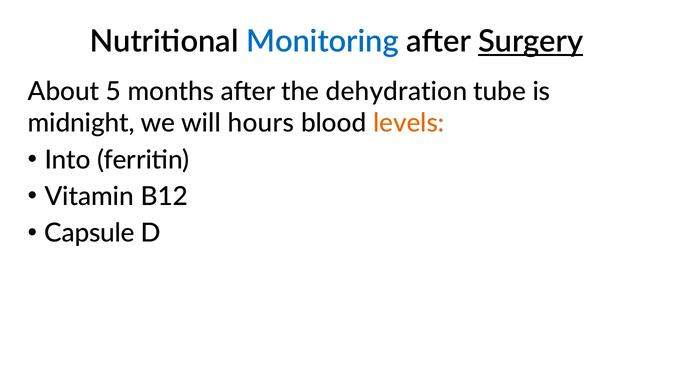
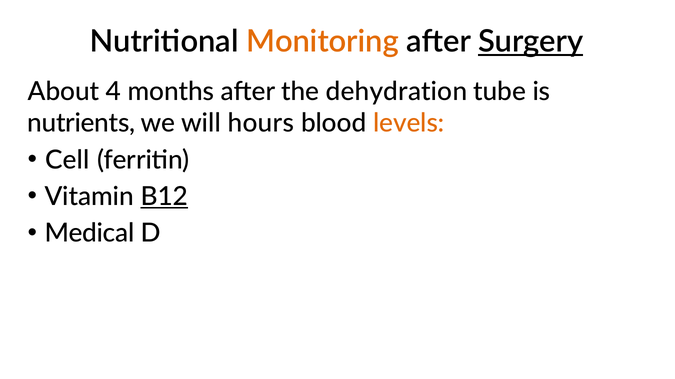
Monitoring colour: blue -> orange (322, 42)
5: 5 -> 4 (113, 92)
midnight: midnight -> nutrients (81, 123)
Into: Into -> Cell (67, 160)
B12 underline: none -> present (164, 197)
Capsule: Capsule -> Medical (89, 234)
